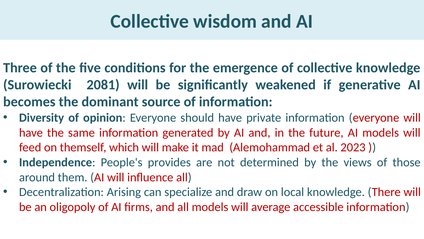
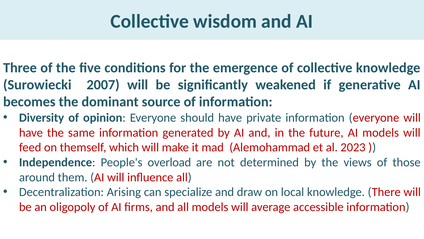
2081: 2081 -> 2007 (103, 85)
provides: provides -> overload (169, 162)
